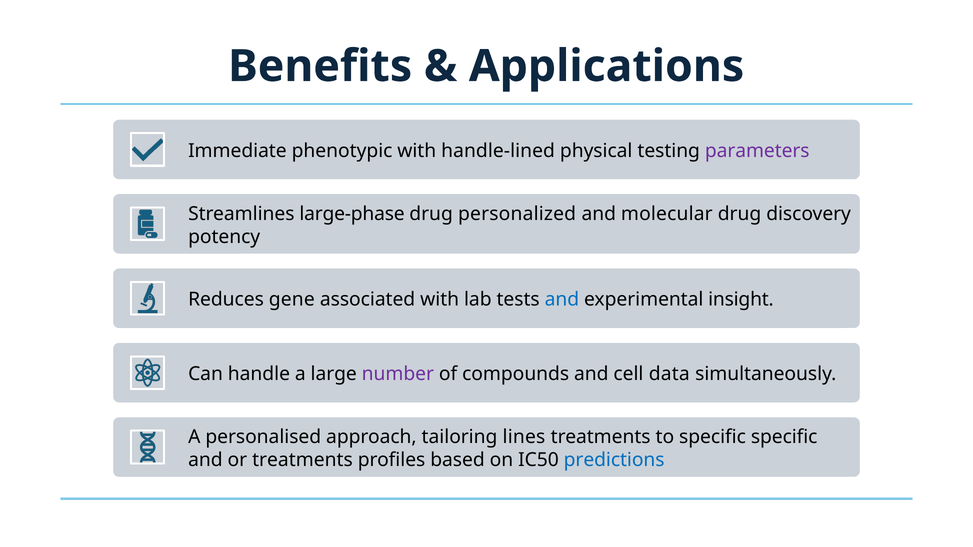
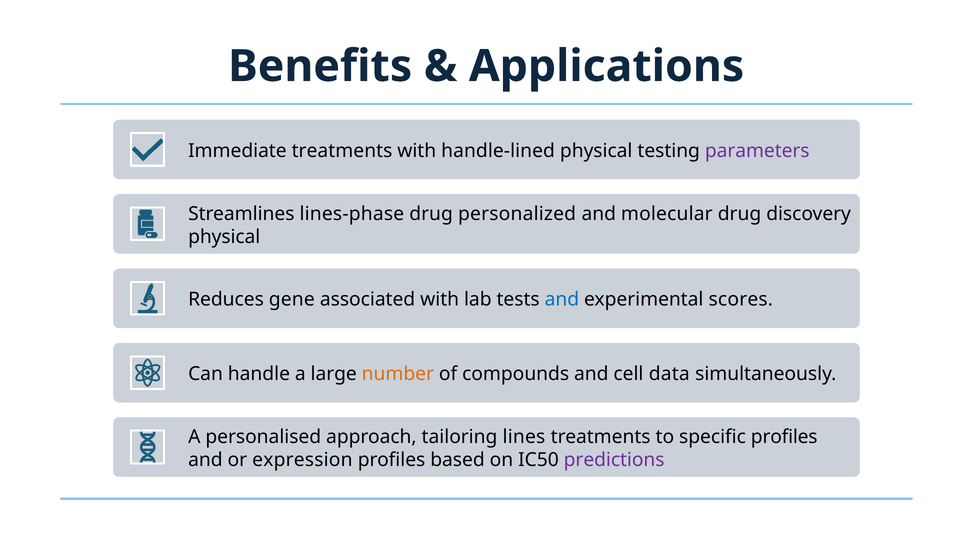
Immediate phenotypic: phenotypic -> treatments (342, 151)
large-phase: large-phase -> lines-phase (352, 214)
potency: potency -> physical (224, 237)
insight: insight -> scores (741, 300)
number colour: purple -> orange (398, 374)
specific specific: specific -> profiles (784, 437)
or treatments: treatments -> expression (302, 460)
predictions colour: blue -> purple (614, 460)
